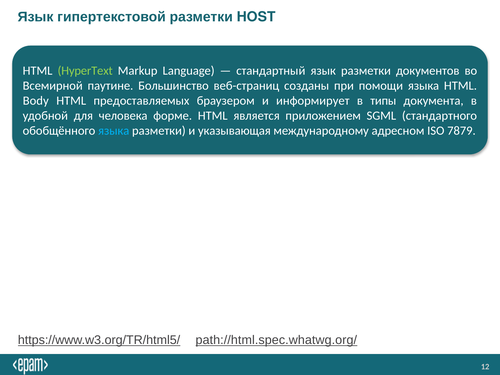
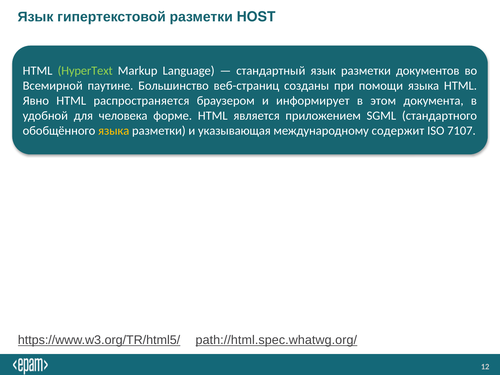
Body: Body -> Явно (36, 101)
предоставляемых: предоставляемых -> распространяется (141, 101)
типы: типы -> этом (383, 101)
языка colour: light blue -> yellow (114, 131)
адресном: адресном -> содержит (398, 131)
7879: 7879 -> 7107 (461, 131)
